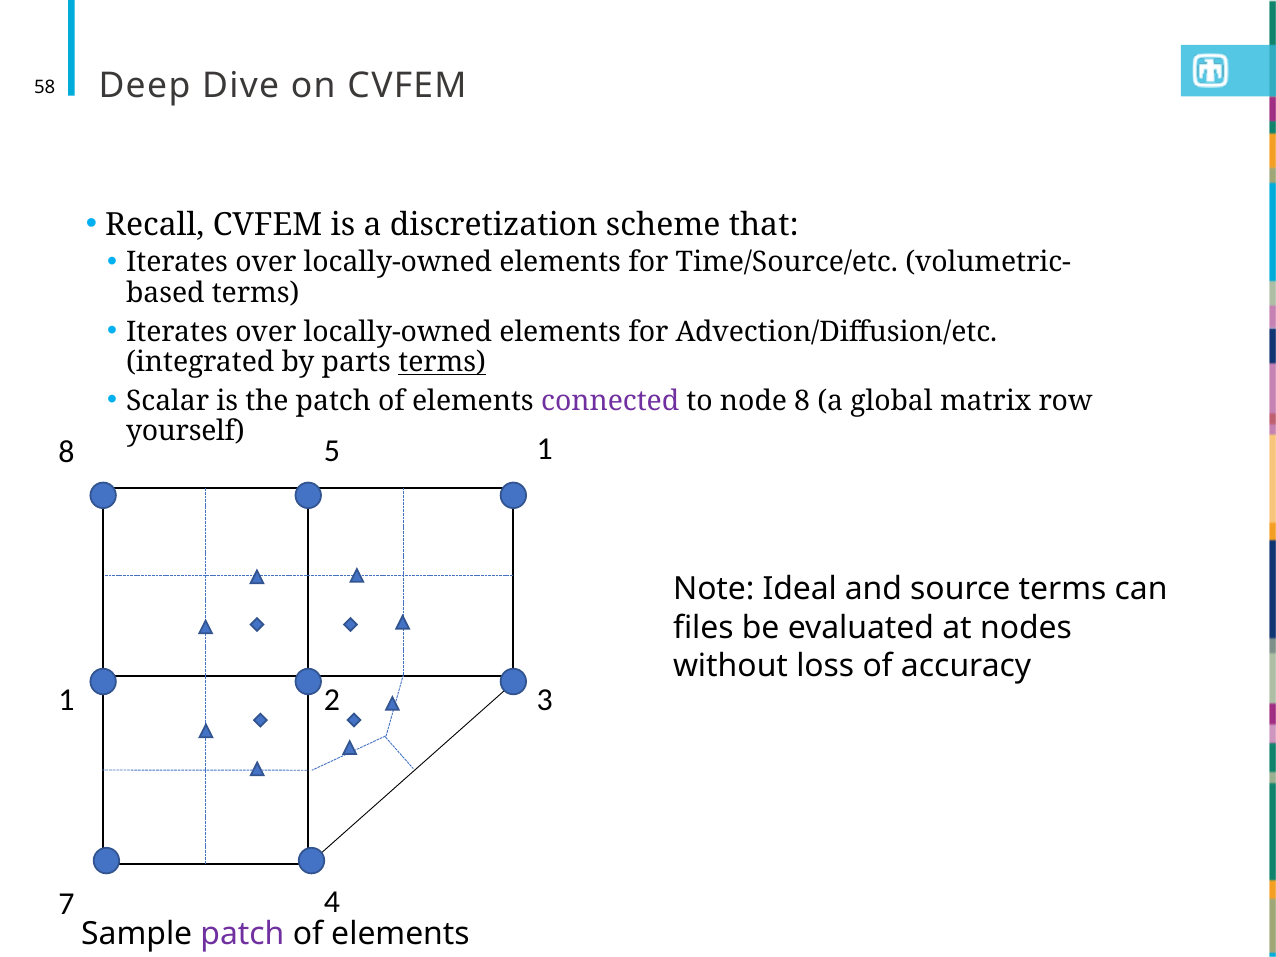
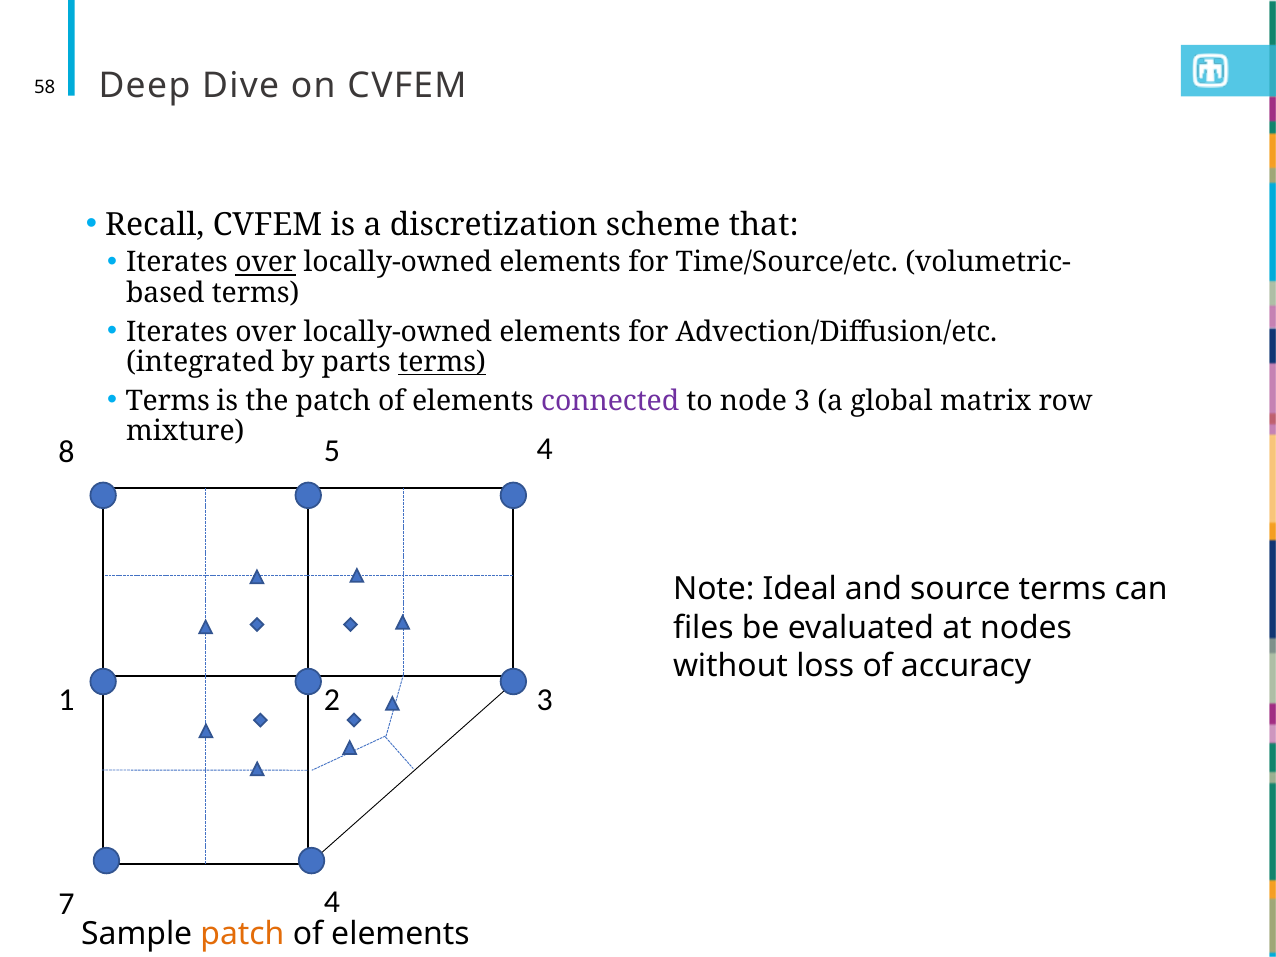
over underline: none -> present (266, 262)
Scalar: Scalar -> Terms (168, 401)
node 8: 8 -> 3 (802, 401)
yourself: yourself -> mixture (185, 431)
5 1: 1 -> 4 (545, 449)
patch colour: purple -> orange (242, 934)
